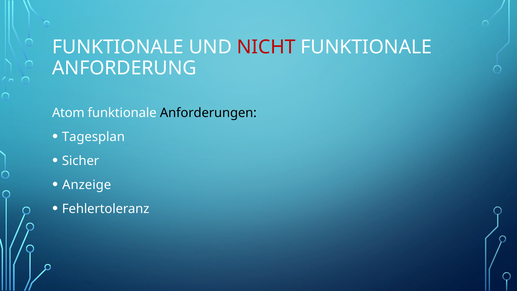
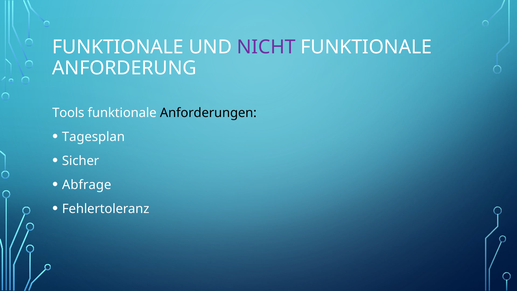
NICHT colour: red -> purple (266, 47)
Atom: Atom -> Tools (68, 113)
Anzeige: Anzeige -> Abfrage (87, 185)
